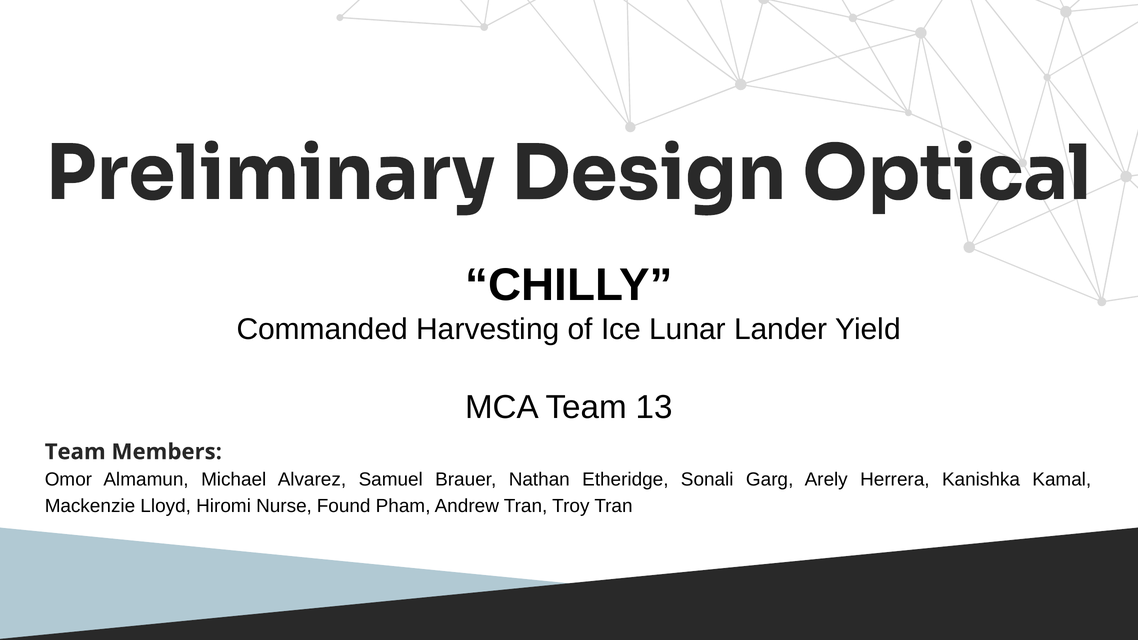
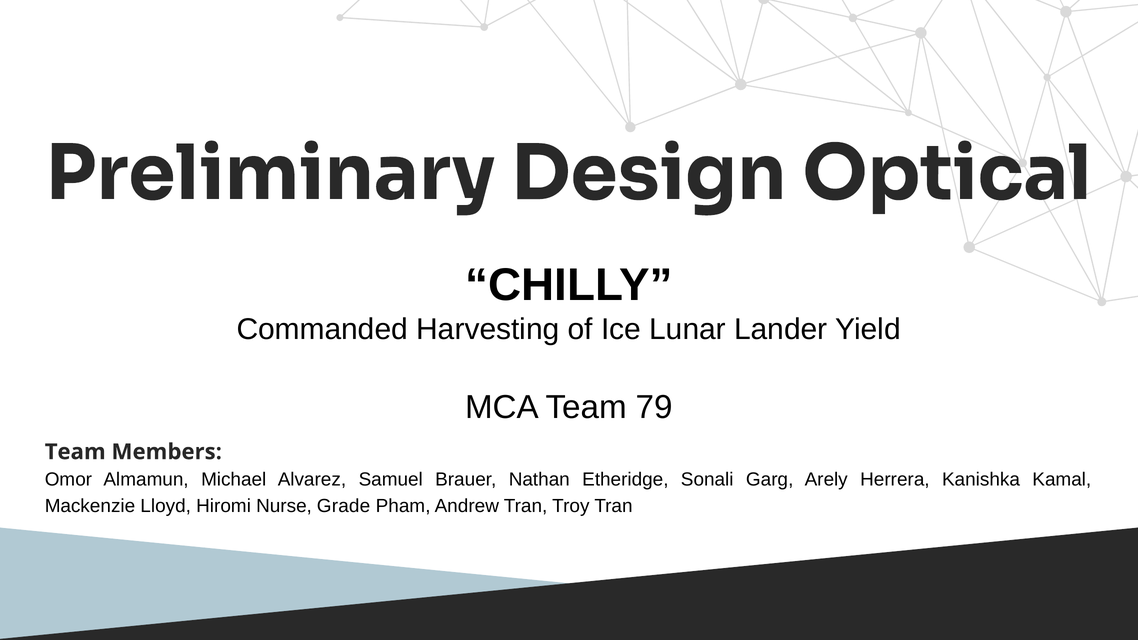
13: 13 -> 79 (654, 408)
Found: Found -> Grade (344, 506)
